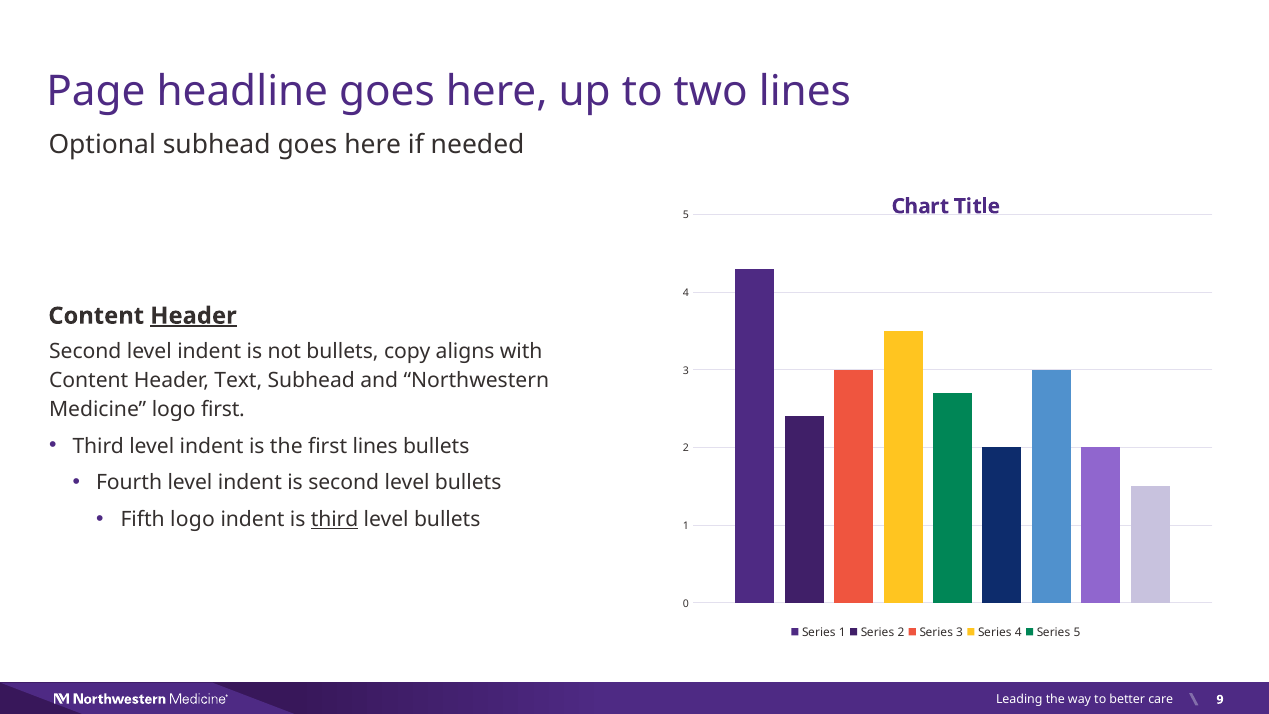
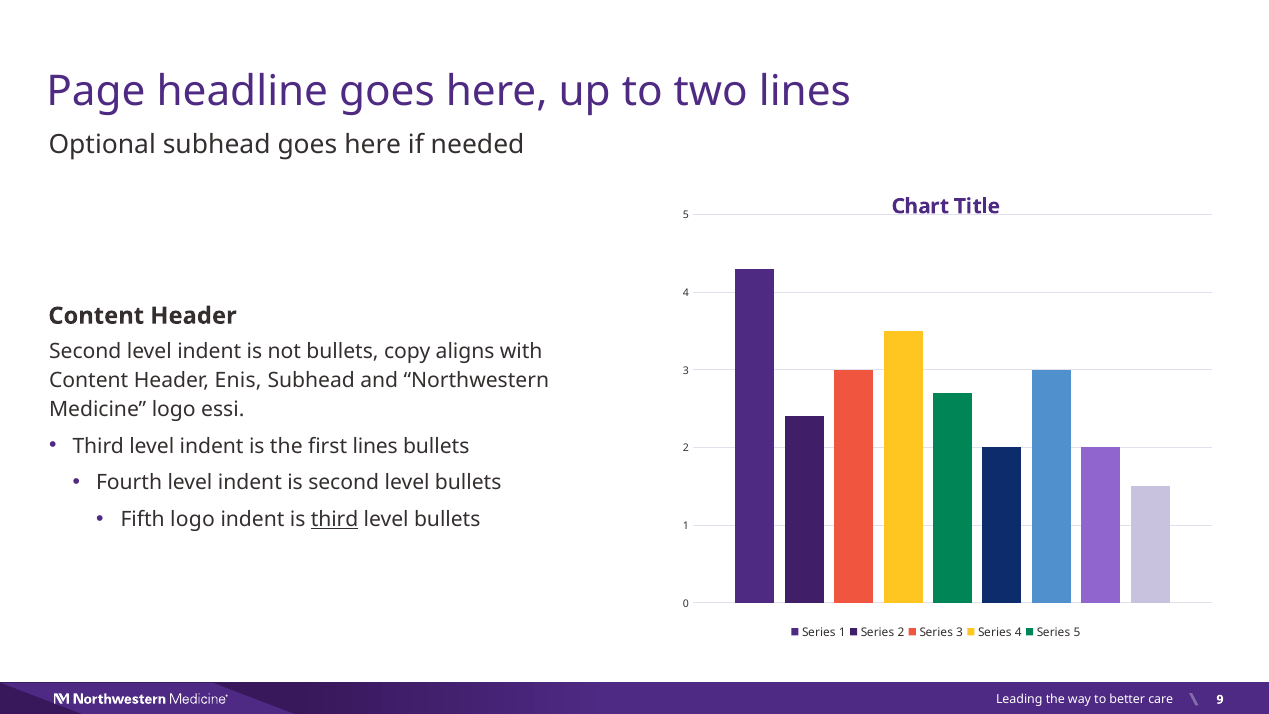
Header underline: present -> none (193, 316)
Text: Text -> Enis (238, 380)
logo first: first -> essi (223, 409)
